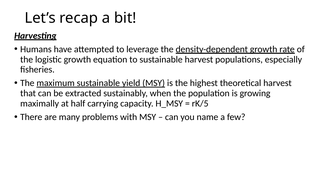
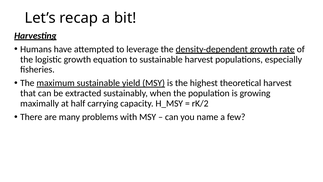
rK/5: rK/5 -> rK/2 (200, 103)
